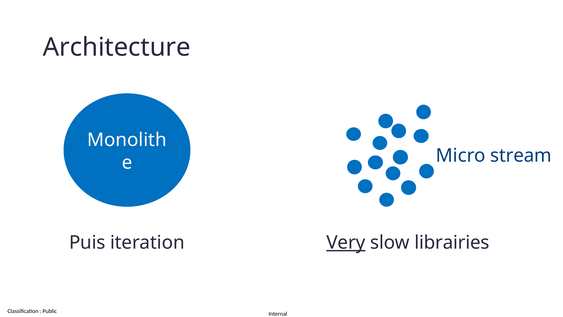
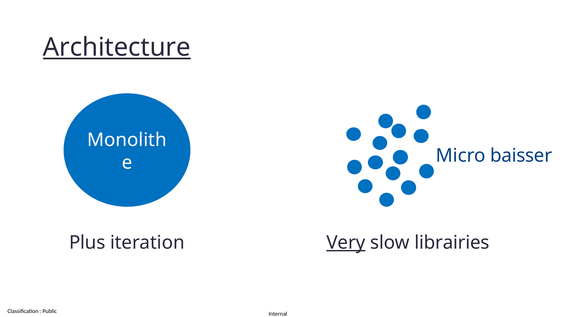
Architecture underline: none -> present (117, 47)
stream: stream -> baisser (521, 155)
Puis: Puis -> Plus (87, 242)
